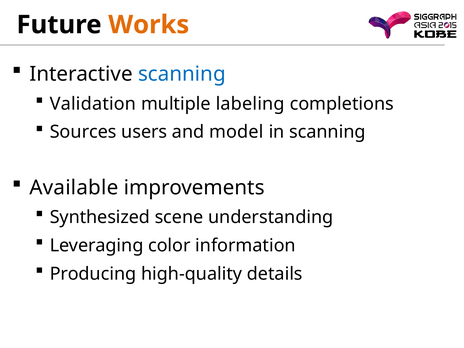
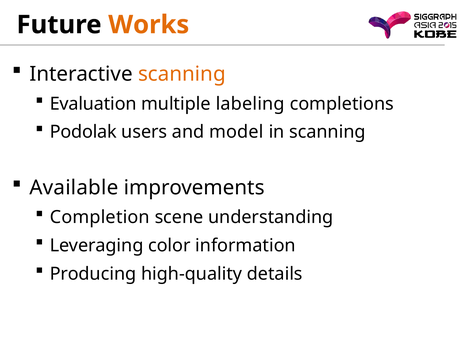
scanning colour: blue -> orange (182, 74)
Validation: Validation -> Evaluation (93, 104)
Sources: Sources -> Podolak (83, 132)
Synthesized: Synthesized -> Completion (100, 217)
